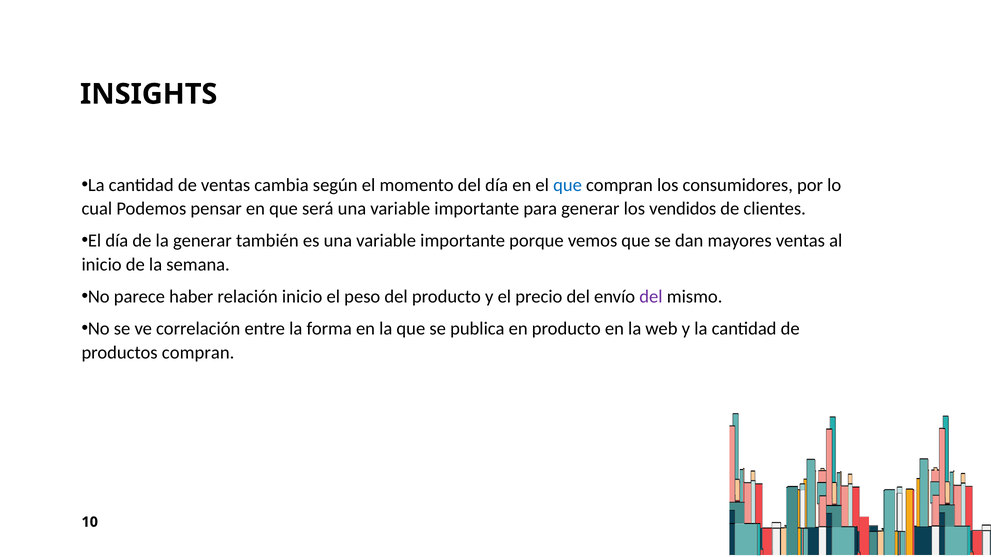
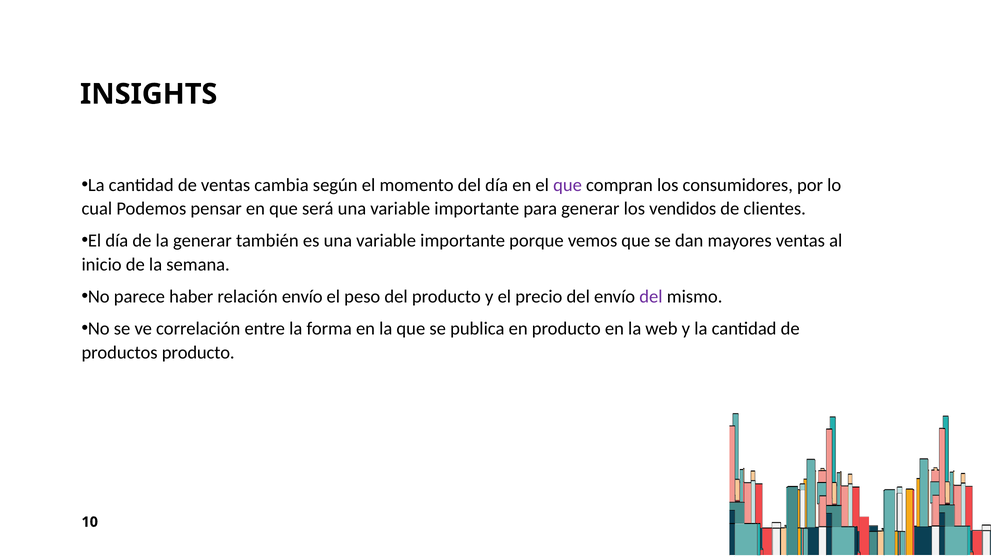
que colour: blue -> purple (568, 185)
relación inicio: inicio -> envío (302, 297)
productos compran: compran -> producto (198, 353)
